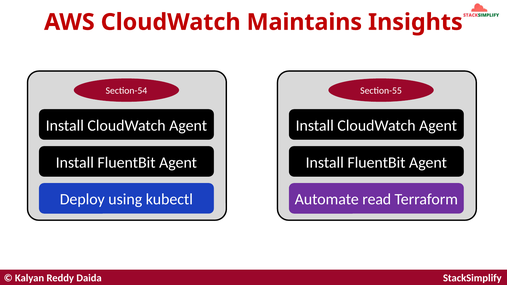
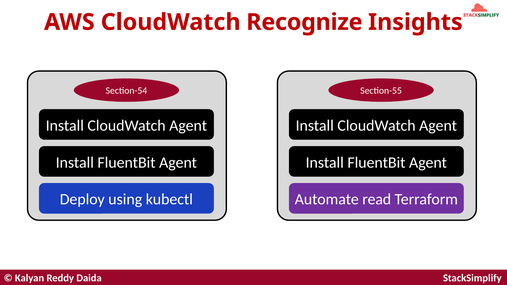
Maintains: Maintains -> Recognize (304, 22)
